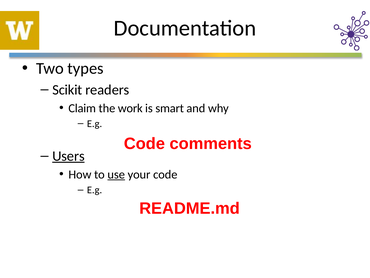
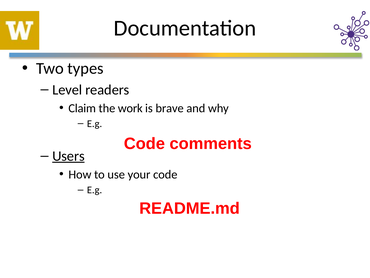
Scikit: Scikit -> Level (67, 90)
smart: smart -> brave (170, 108)
use underline: present -> none (116, 174)
